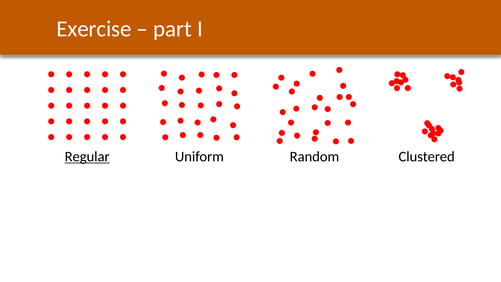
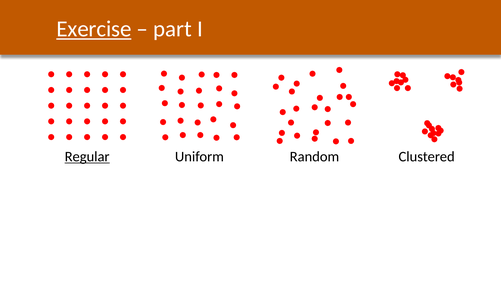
Exercise underline: none -> present (94, 29)
